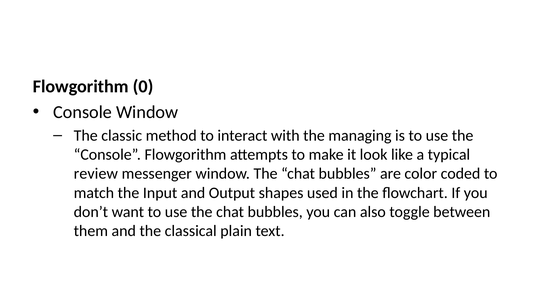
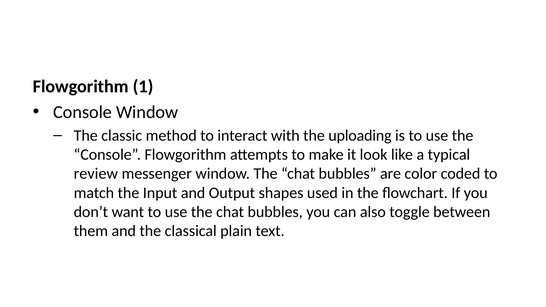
0: 0 -> 1 (143, 87)
managing: managing -> uploading (360, 136)
